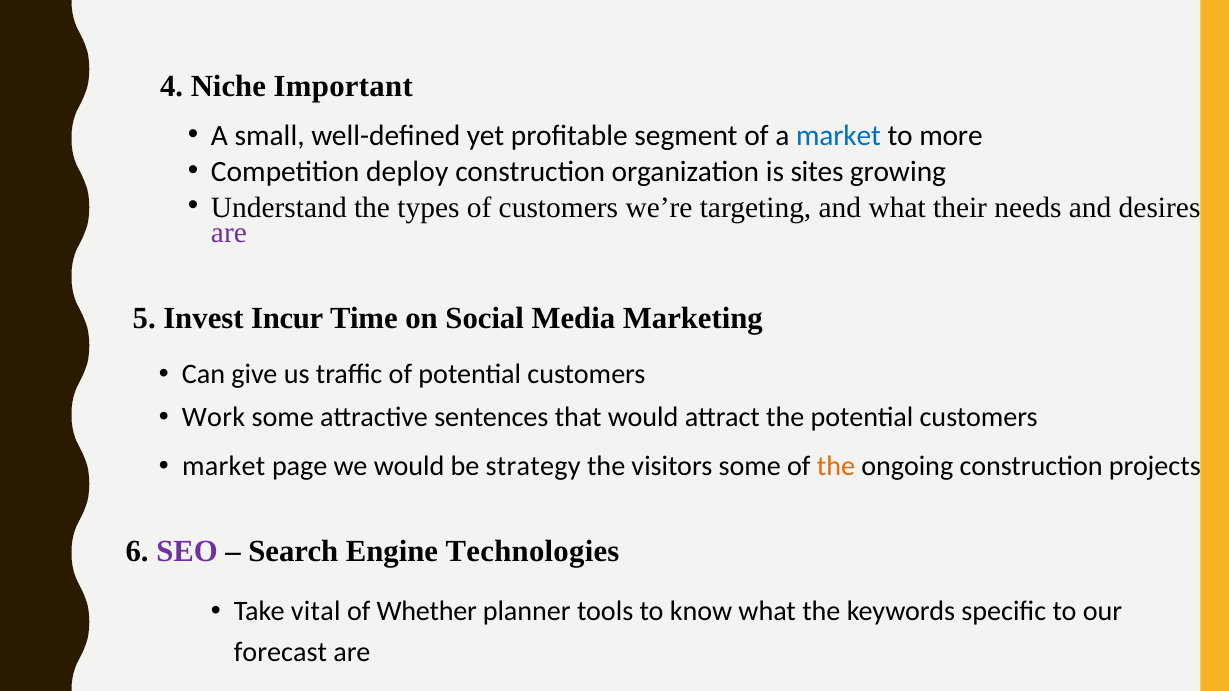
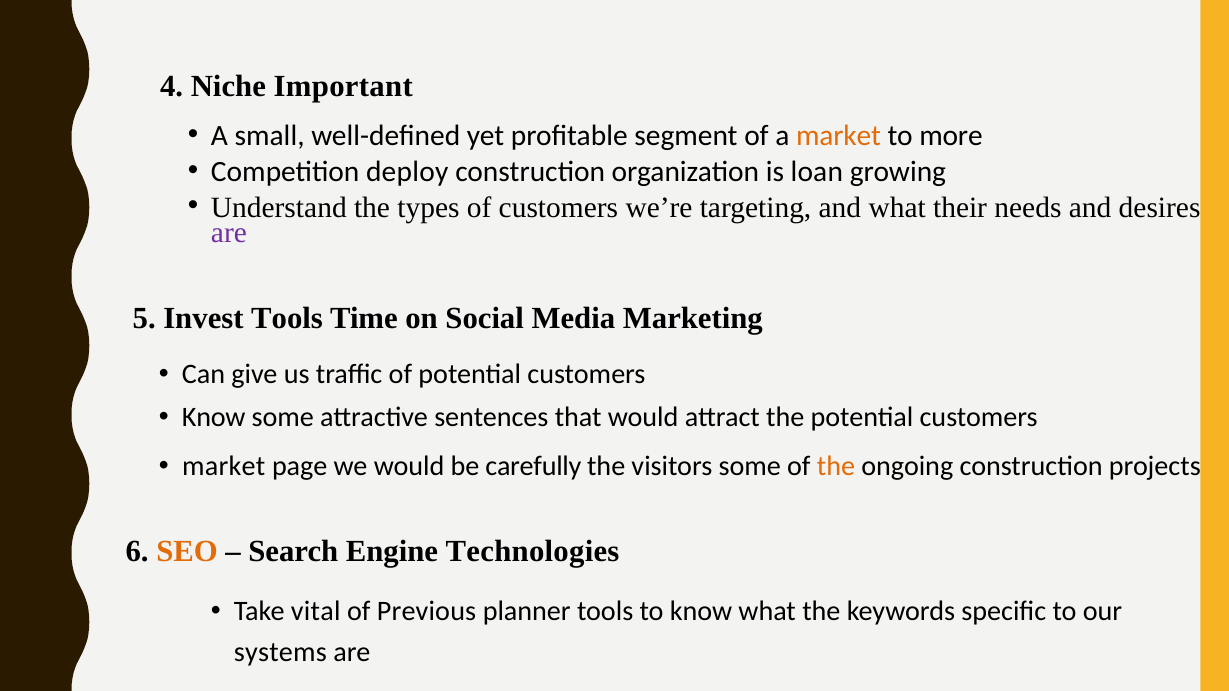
market colour: blue -> orange (839, 136)
sites: sites -> loan (817, 172)
Invest Incur: Incur -> Tools (287, 318)
Work: Work -> Know (214, 417)
strategy: strategy -> carefully (533, 467)
SEO colour: purple -> orange (187, 552)
Whether: Whether -> Previous (427, 612)
forecast: forecast -> systems (280, 652)
